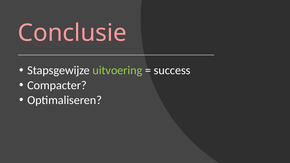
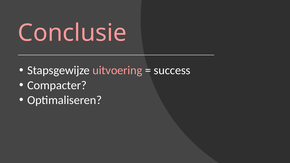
uitvoering colour: light green -> pink (117, 70)
